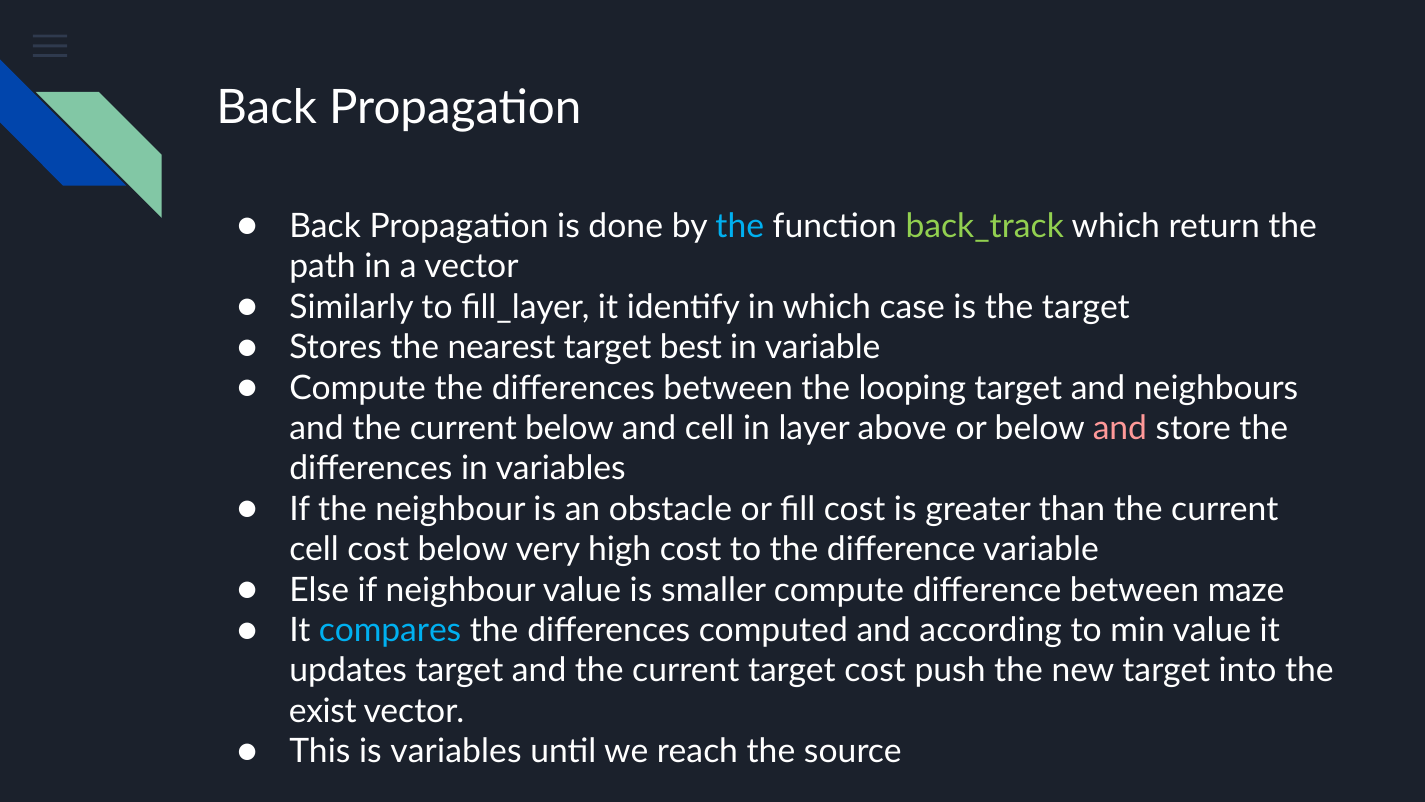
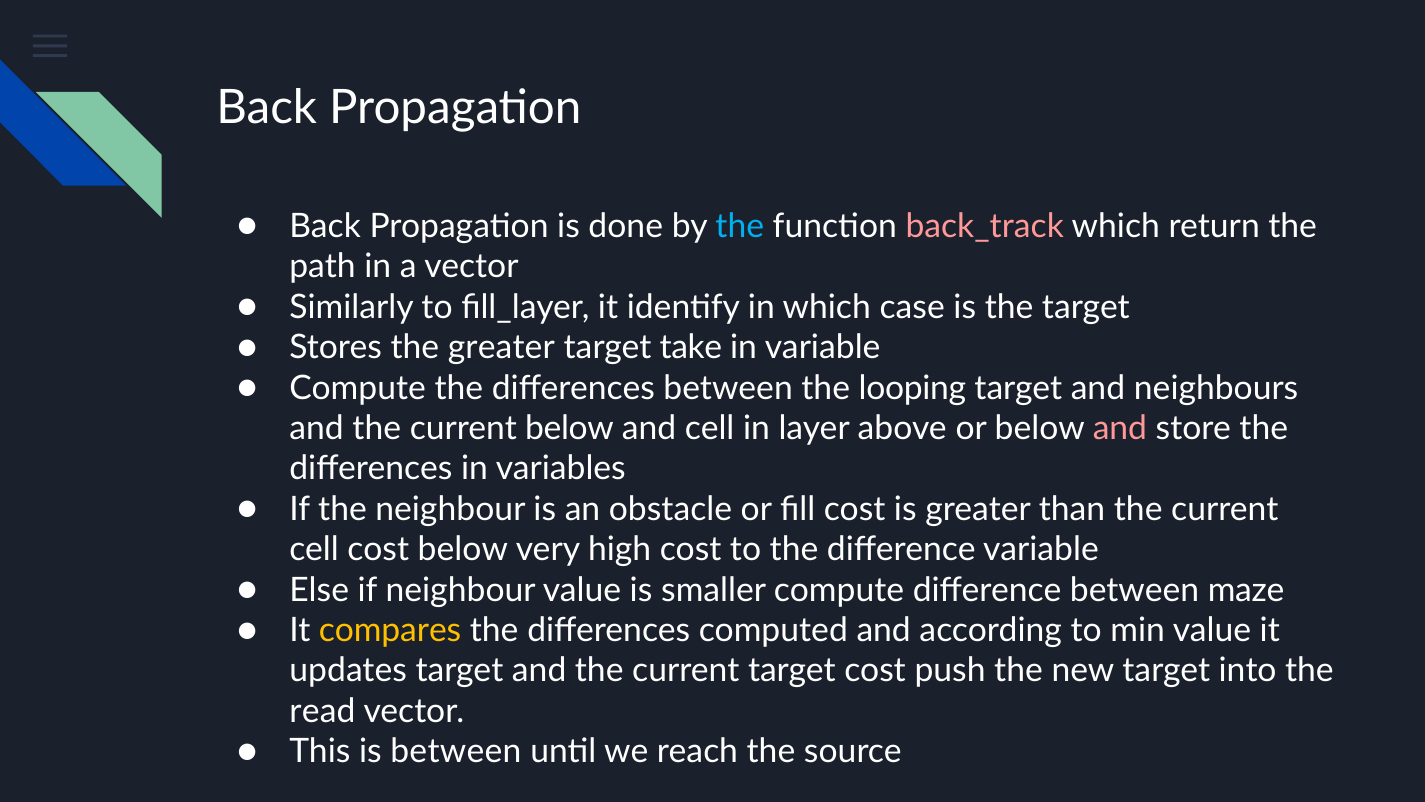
back_track colour: light green -> pink (985, 226)
the nearest: nearest -> greater (501, 347)
best: best -> take (691, 347)
compares colour: light blue -> yellow (390, 630)
exist: exist -> read (323, 711)
is variables: variables -> between (456, 751)
